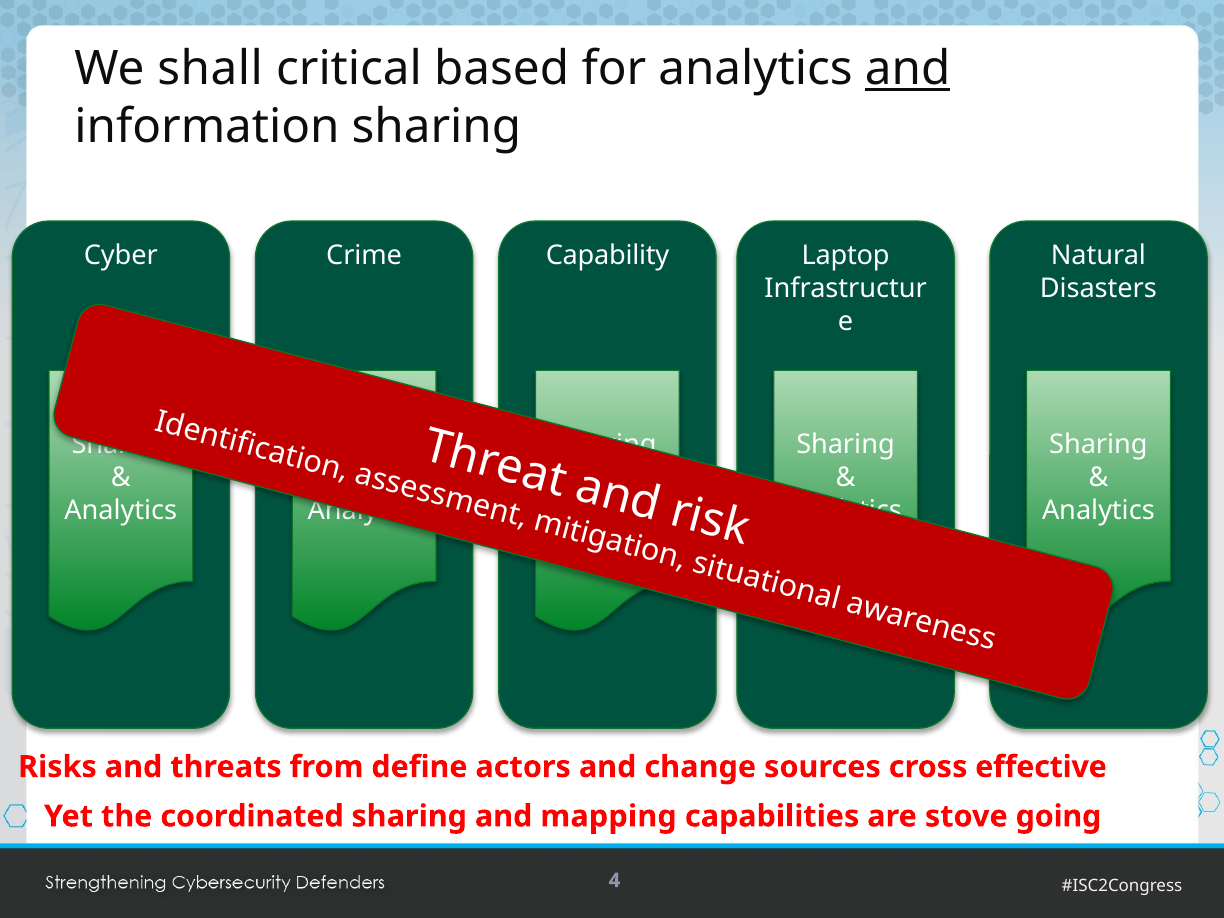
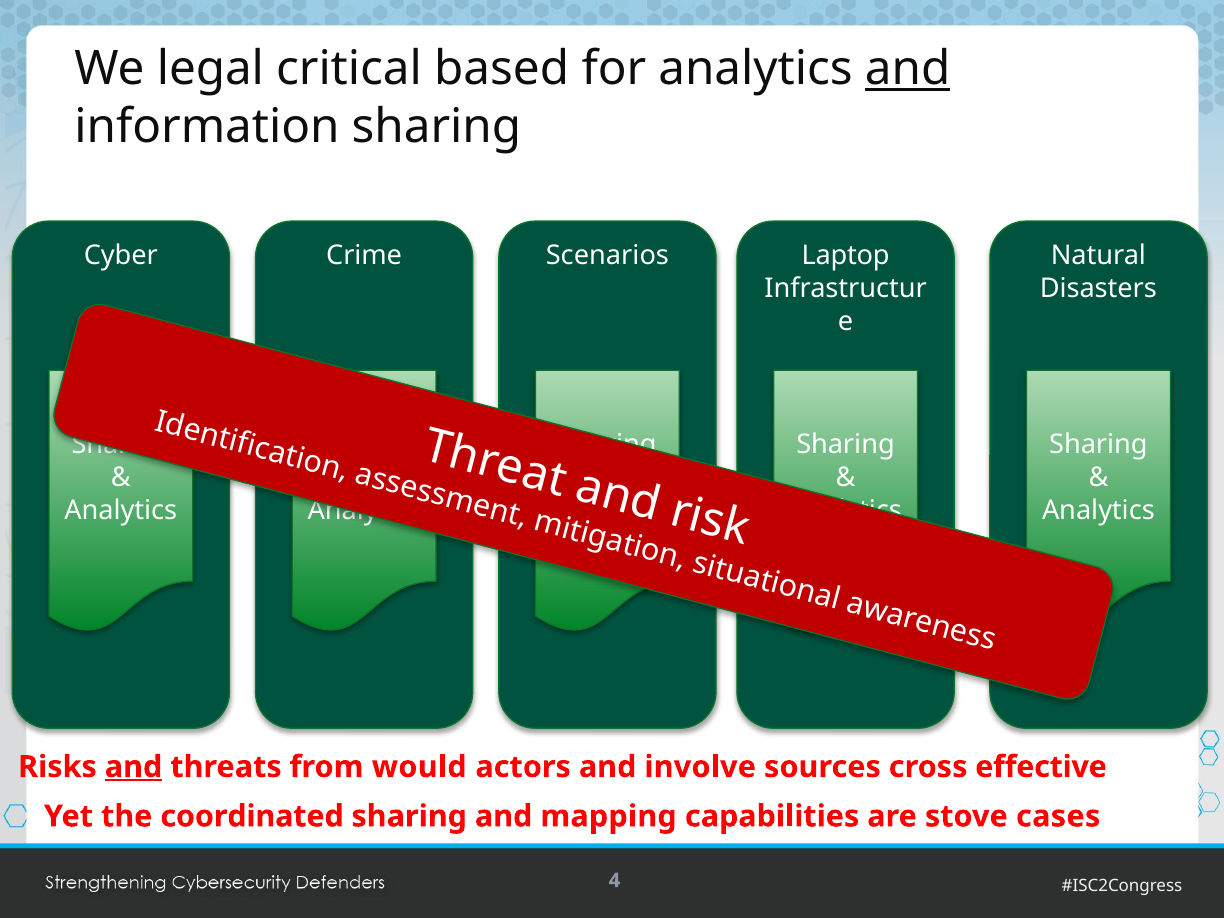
shall: shall -> legal (210, 69)
Capability: Capability -> Scenarios (607, 256)
and underline: none -> present (134, 767)
define: define -> would (419, 767)
change: change -> involve (700, 767)
going: going -> cases (1058, 816)
